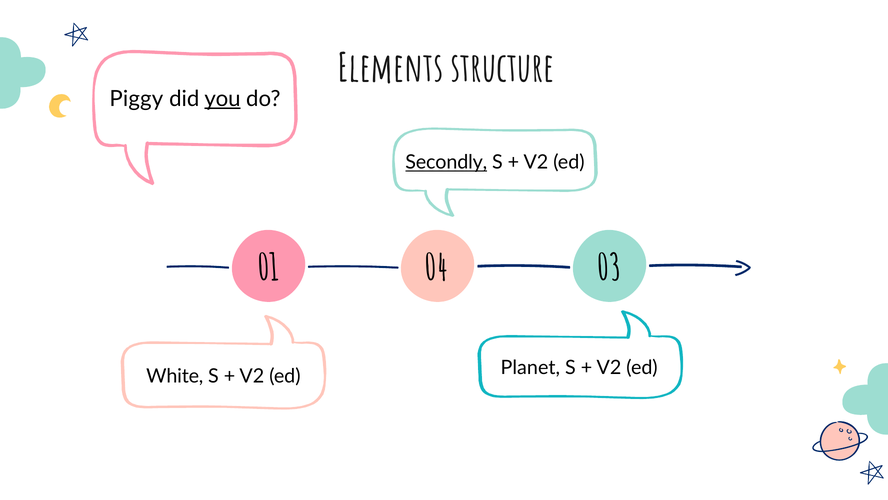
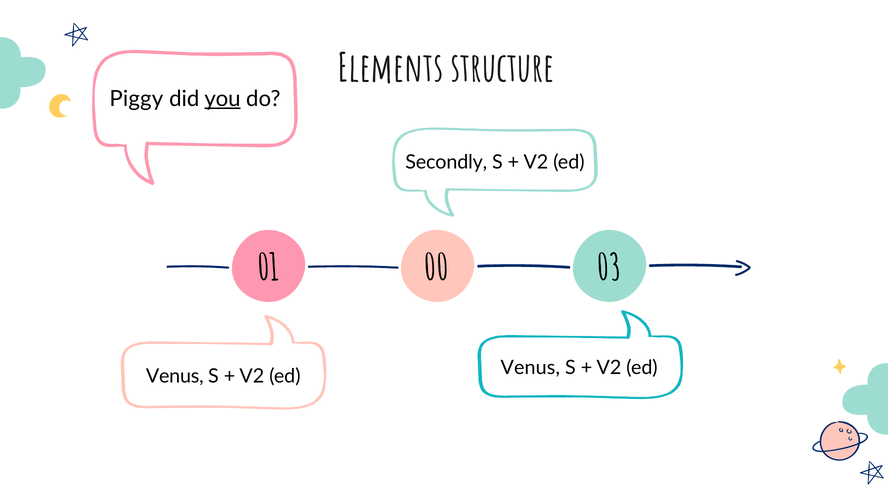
Secondly underline: present -> none (446, 162)
04: 04 -> 00 (436, 268)
Planet: Planet -> Venus (530, 367)
White: White -> Venus (175, 376)
